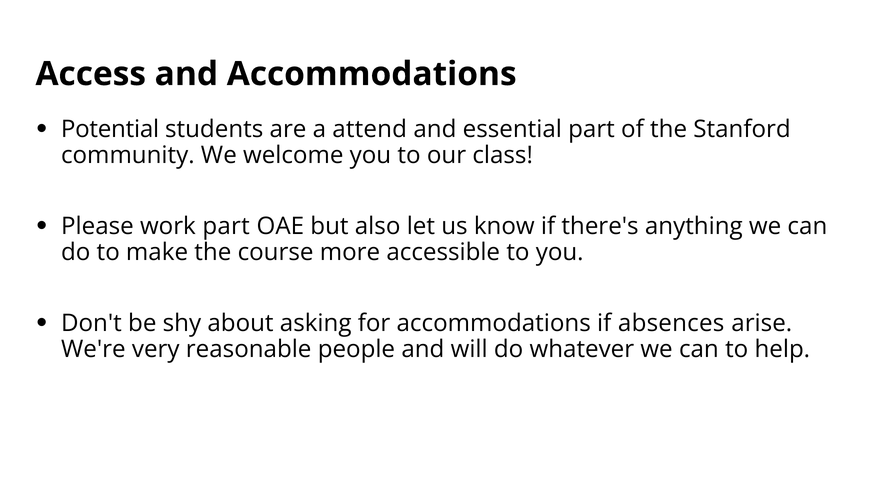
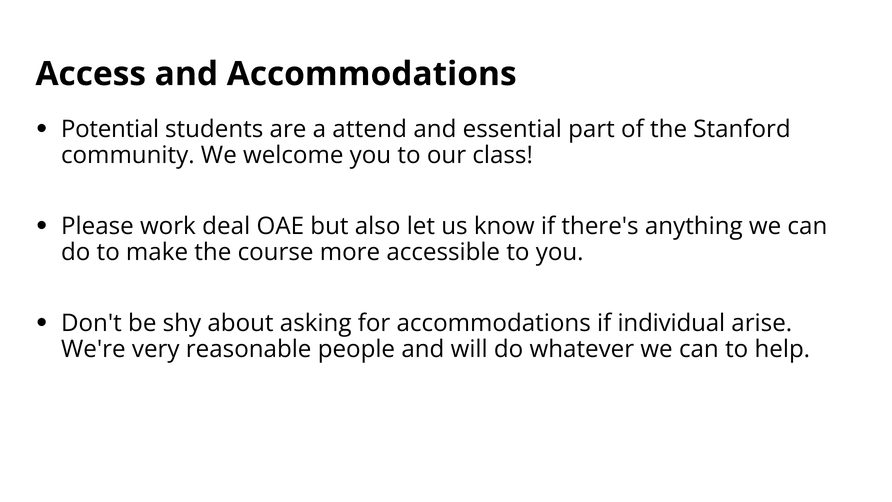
work part: part -> deal (226, 226)
absences: absences -> individual (671, 323)
